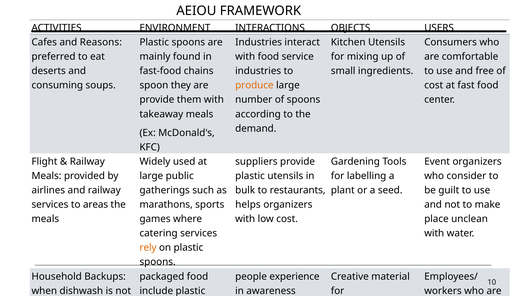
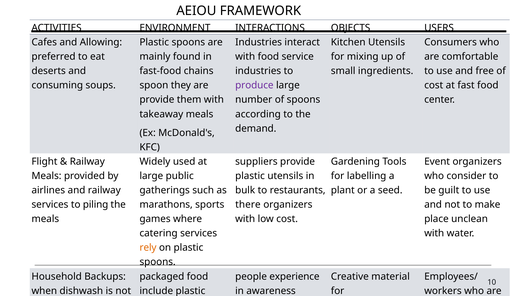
Reasons: Reasons -> Allowing (101, 42)
produce colour: orange -> purple (254, 85)
areas: areas -> piling (96, 205)
helps: helps -> there (248, 205)
